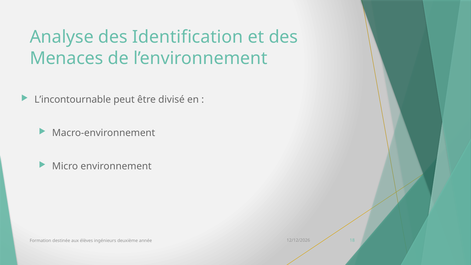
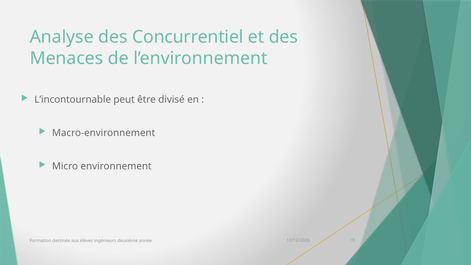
Identification: Identification -> Concurrentiel (188, 37)
